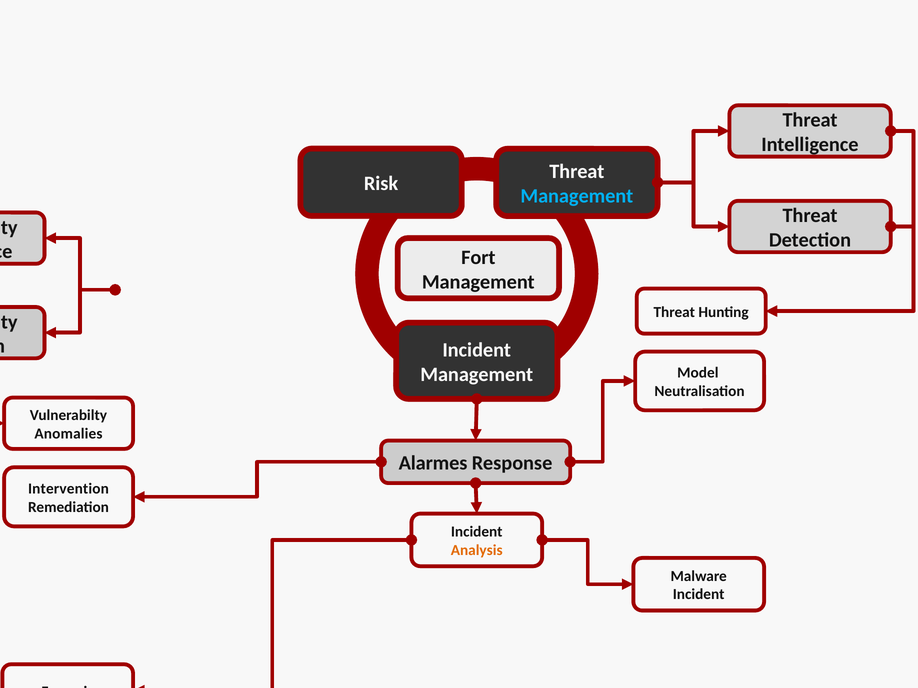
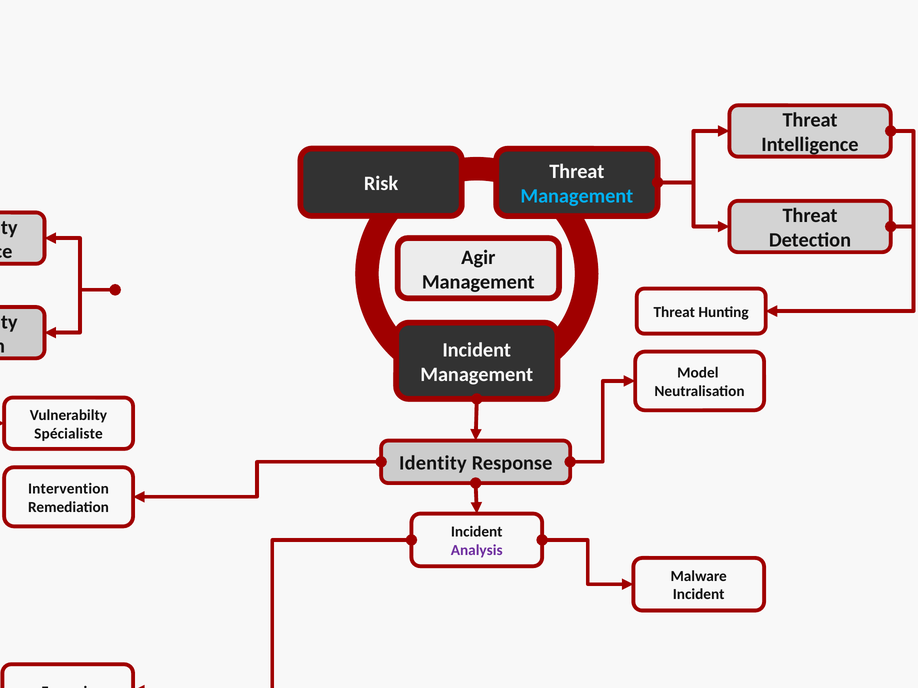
Fort: Fort -> Agir (478, 258)
Anomalies: Anomalies -> Spécialiste (69, 434)
Alarmes: Alarmes -> Identity (433, 464)
Analysis colour: orange -> purple (477, 551)
